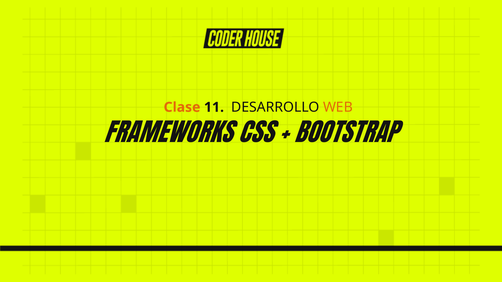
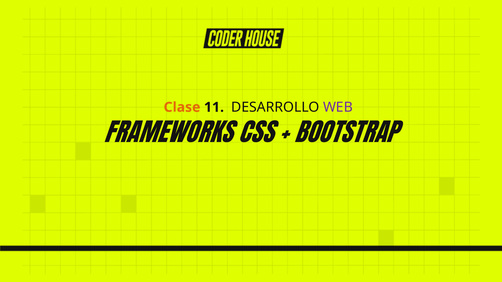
WEB colour: orange -> purple (338, 107)
